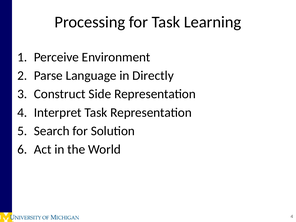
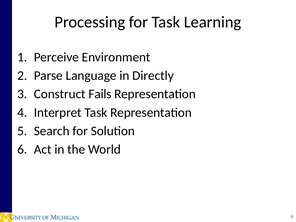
Side: Side -> Fails (100, 94)
